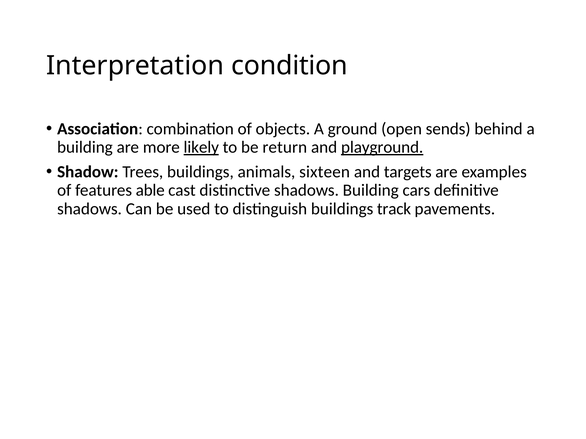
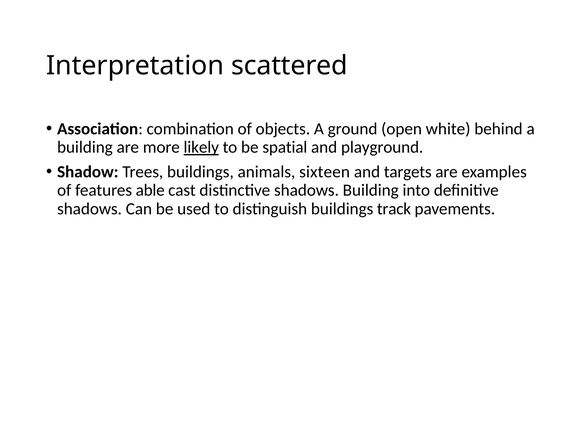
condition: condition -> scattered (289, 66)
sends: sends -> white (448, 129)
return: return -> spatial (285, 148)
playground underline: present -> none (382, 148)
cars: cars -> into (416, 191)
